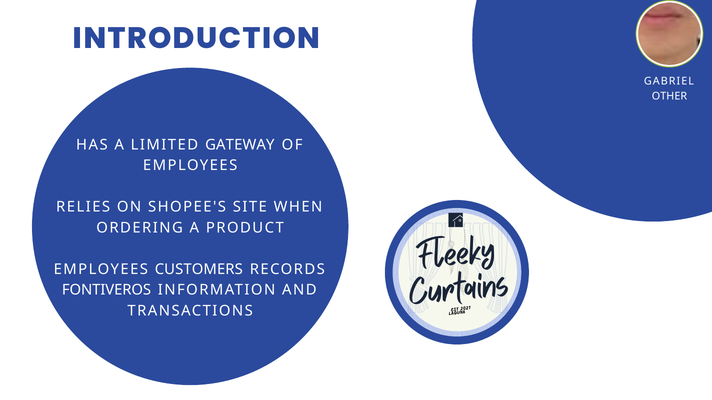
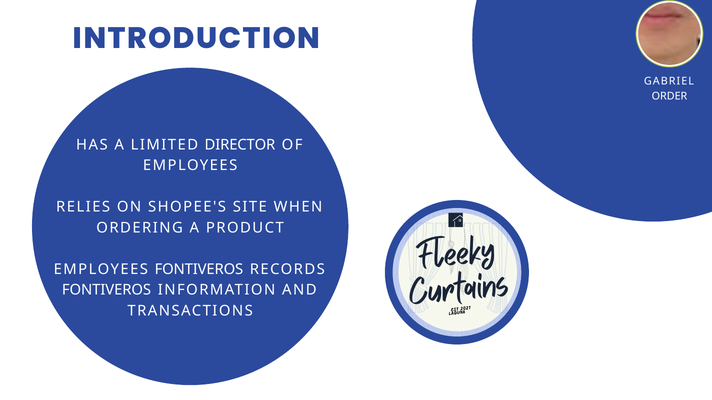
OTHER: OTHER -> ORDER (670, 97)
GATEWAY: GATEWAY -> DIRECTOR (240, 145)
EMPLOYEES CUSTOMERS: CUSTOMERS -> FONTIVEROS (199, 270)
